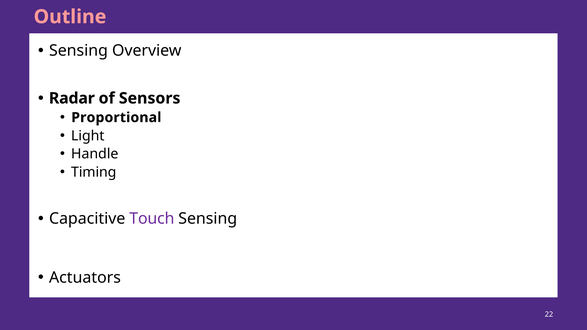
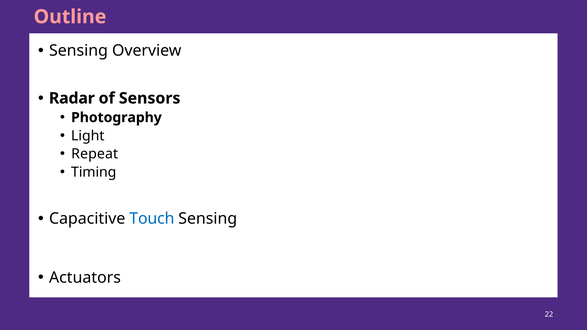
Proportional: Proportional -> Photography (116, 118)
Handle: Handle -> Repeat (95, 154)
Touch colour: purple -> blue (152, 219)
